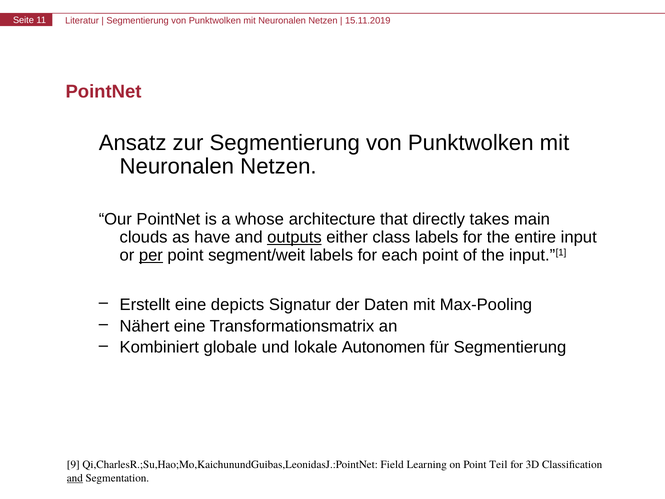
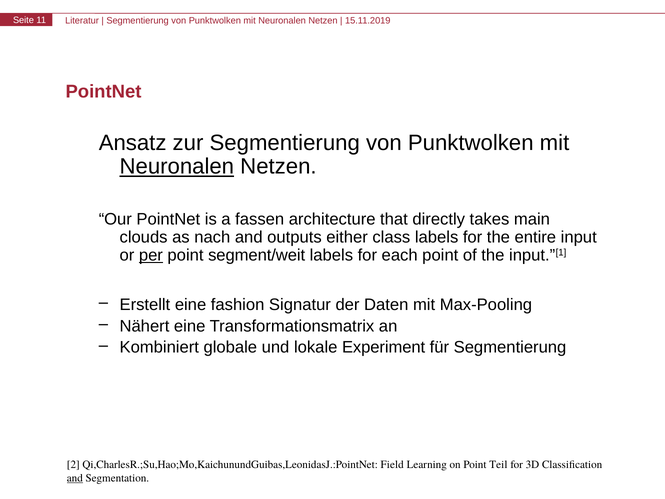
Neuronalen underline: none -> present (177, 167)
whose: whose -> fassen (260, 219)
have: have -> nach (212, 237)
outputs underline: present -> none (294, 237)
depicts: depicts -> fashion (238, 305)
Autonomen: Autonomen -> Experiment (384, 347)
9: 9 -> 2 (73, 464)
